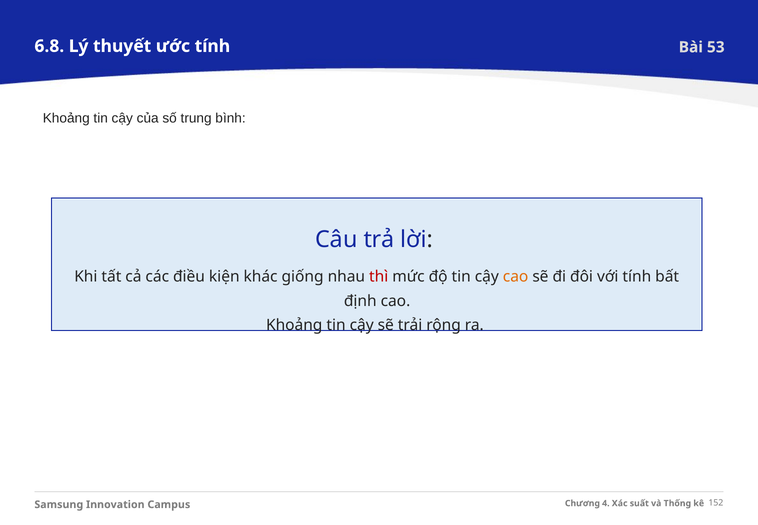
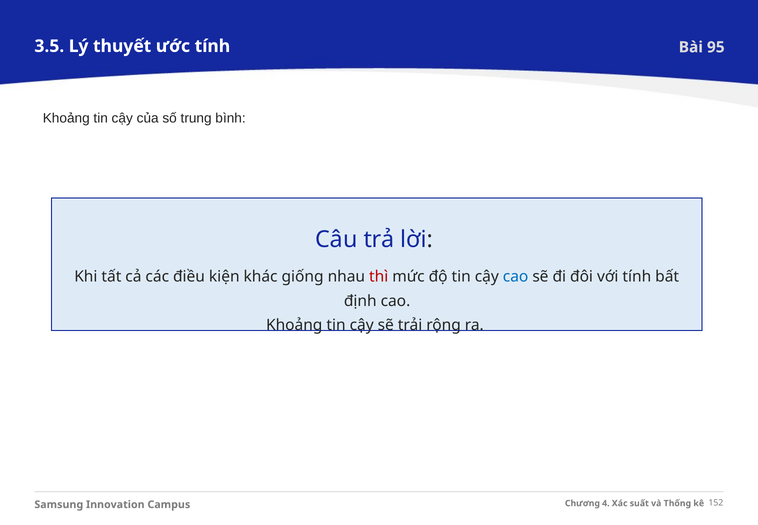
6.8: 6.8 -> 3.5 (49, 46)
53: 53 -> 95 (716, 47)
cao colour: orange -> blue (516, 277)
